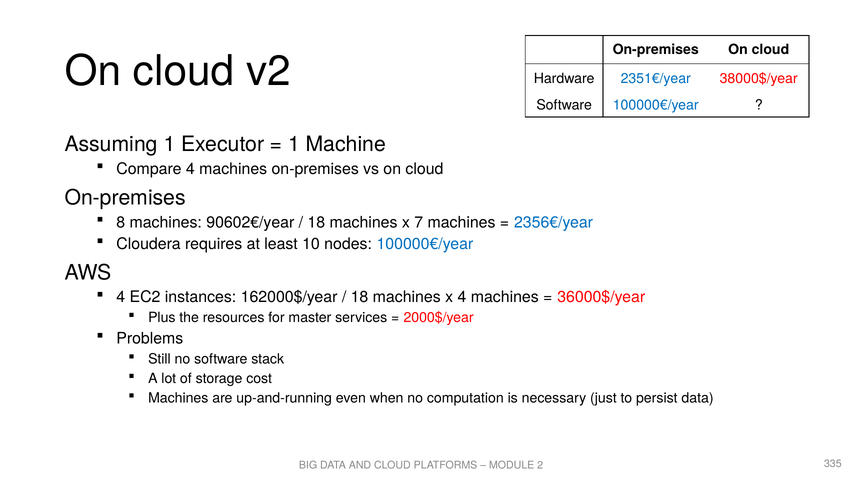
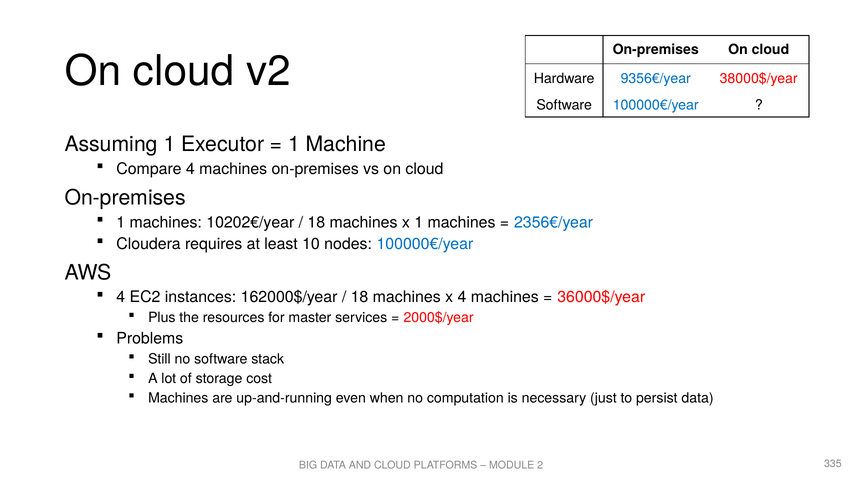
2351€/year: 2351€/year -> 9356€/year (656, 78)
8: 8 -> 1 (121, 222)
90602€/year: 90602€/year -> 10202€/year (250, 222)
x 7: 7 -> 1 (419, 222)
